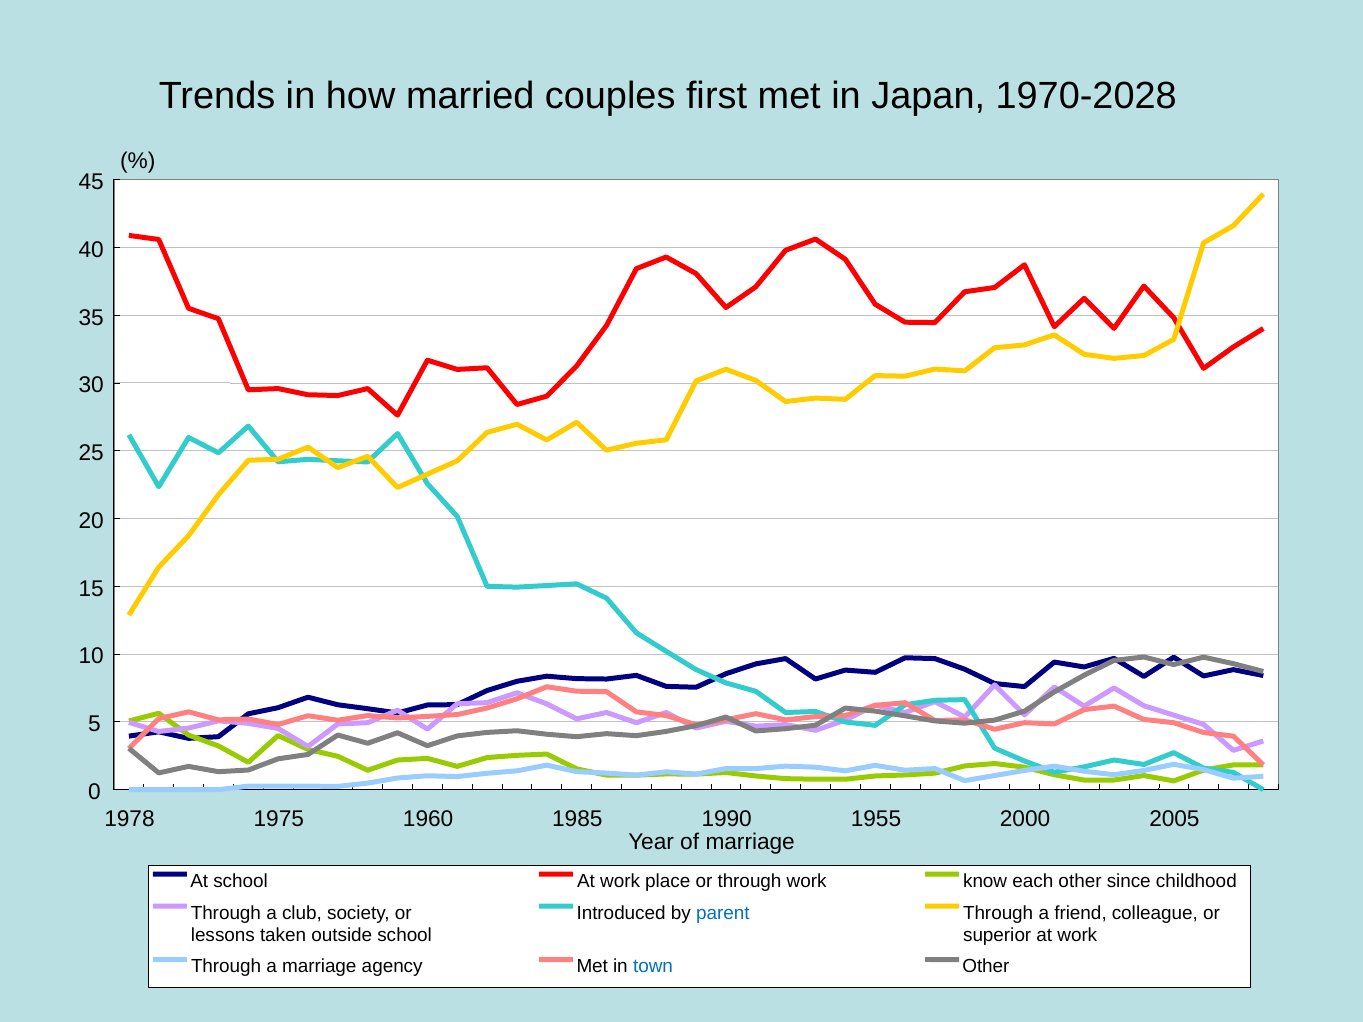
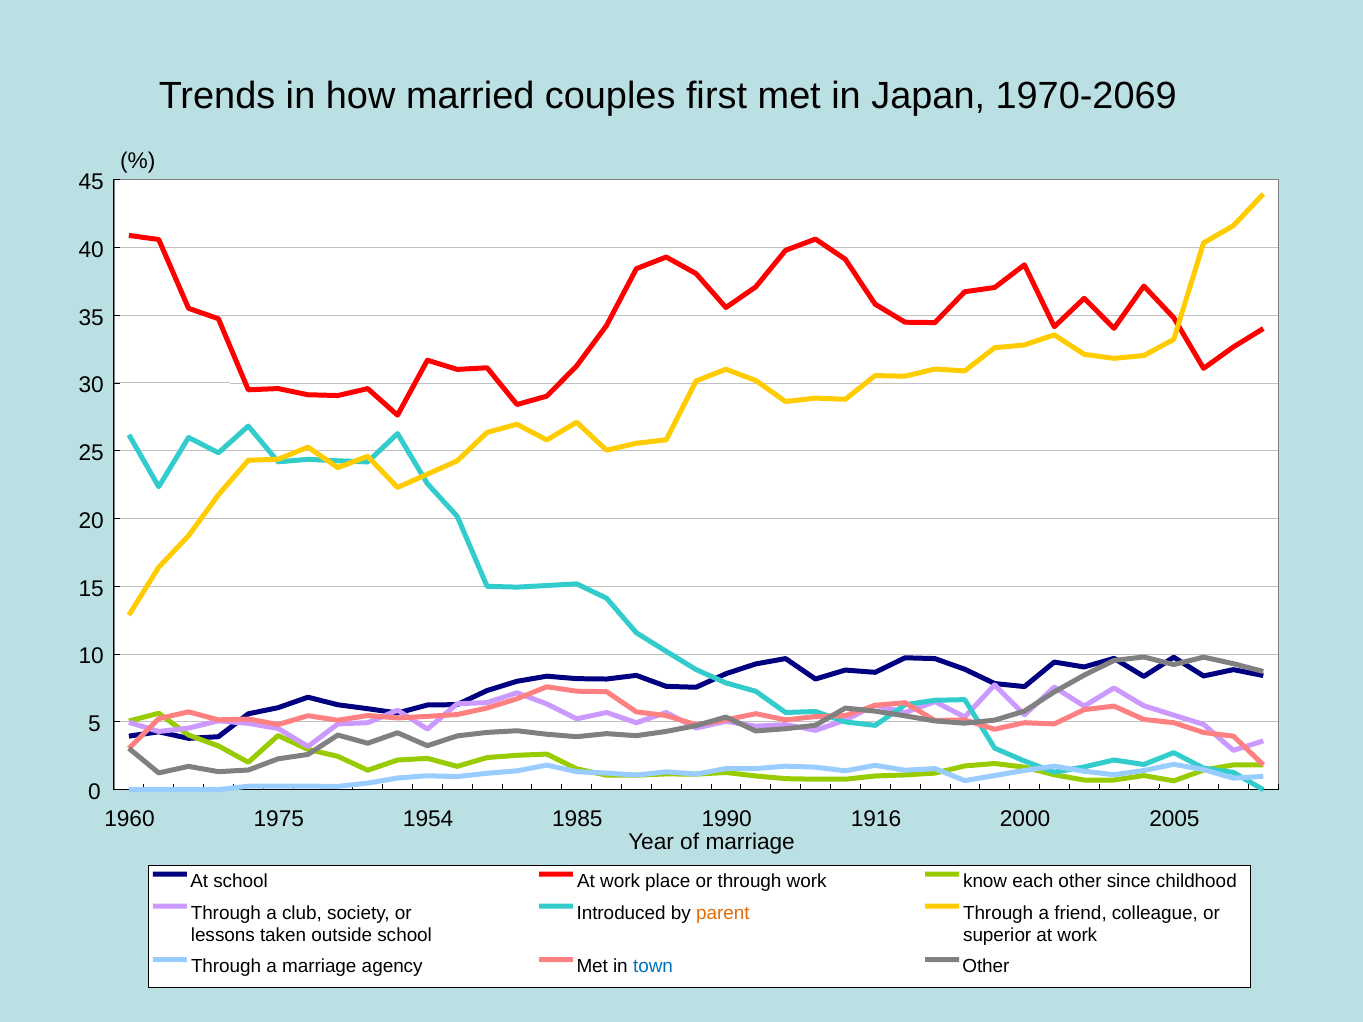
1970-2028: 1970-2028 -> 1970-2069 (1086, 96)
1978: 1978 -> 1960 (129, 819)
1960: 1960 -> 1954 (428, 819)
1955: 1955 -> 1916 (876, 819)
parent colour: blue -> orange (723, 913)
